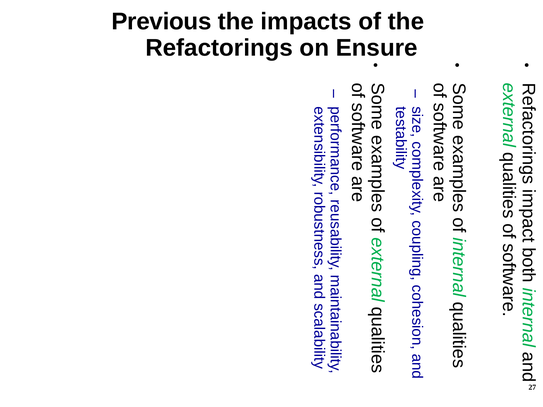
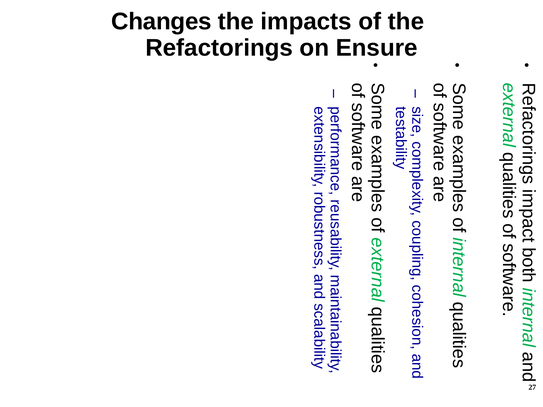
Previous: Previous -> Changes (161, 22)
